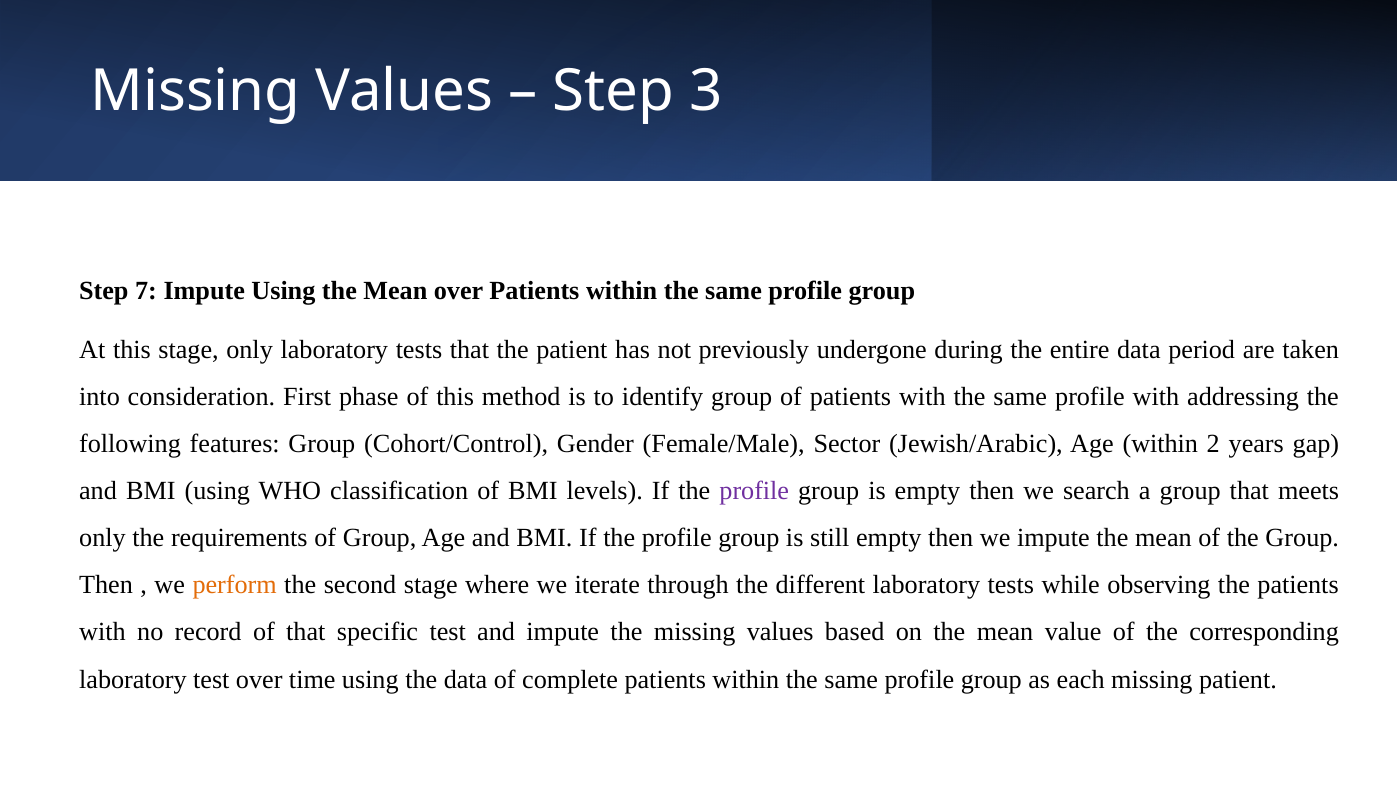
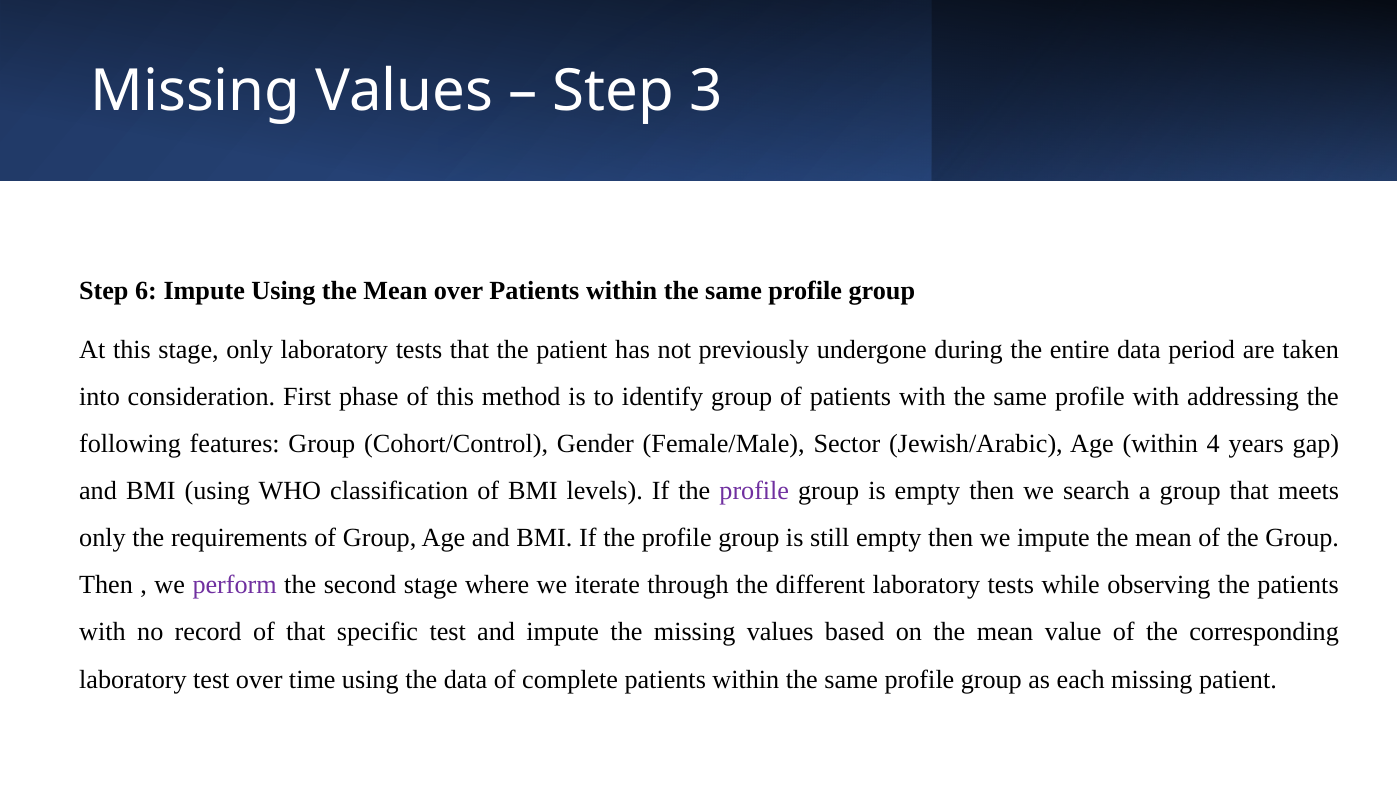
7: 7 -> 6 (146, 290)
2: 2 -> 4 (1213, 444)
perform colour: orange -> purple (235, 585)
